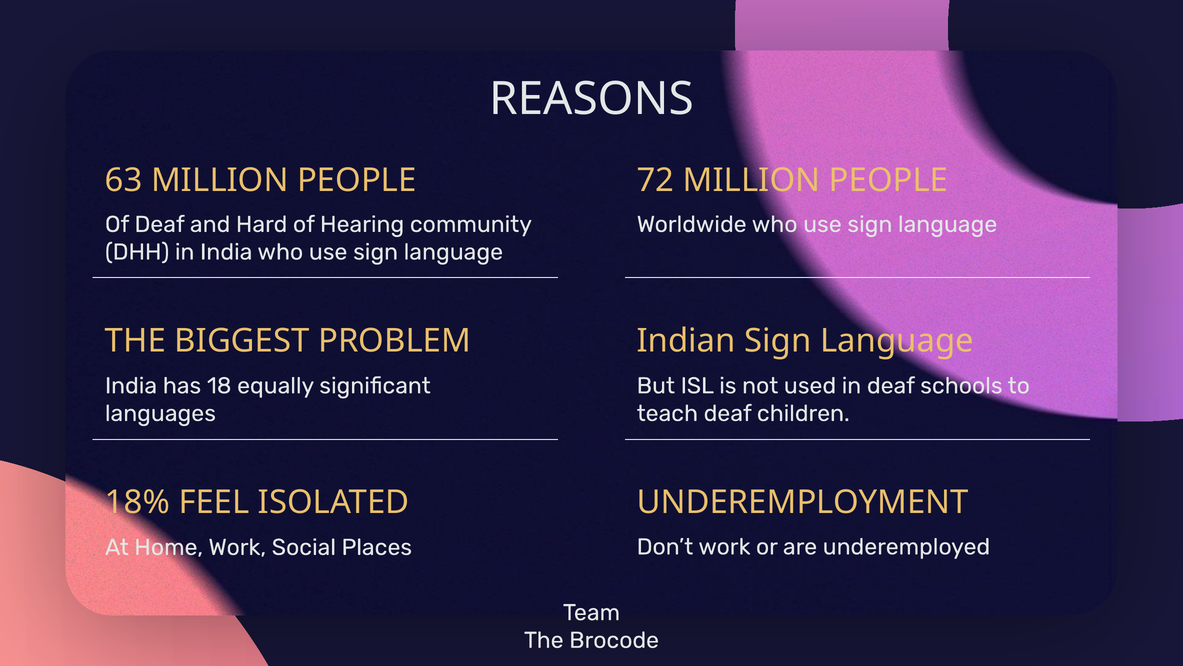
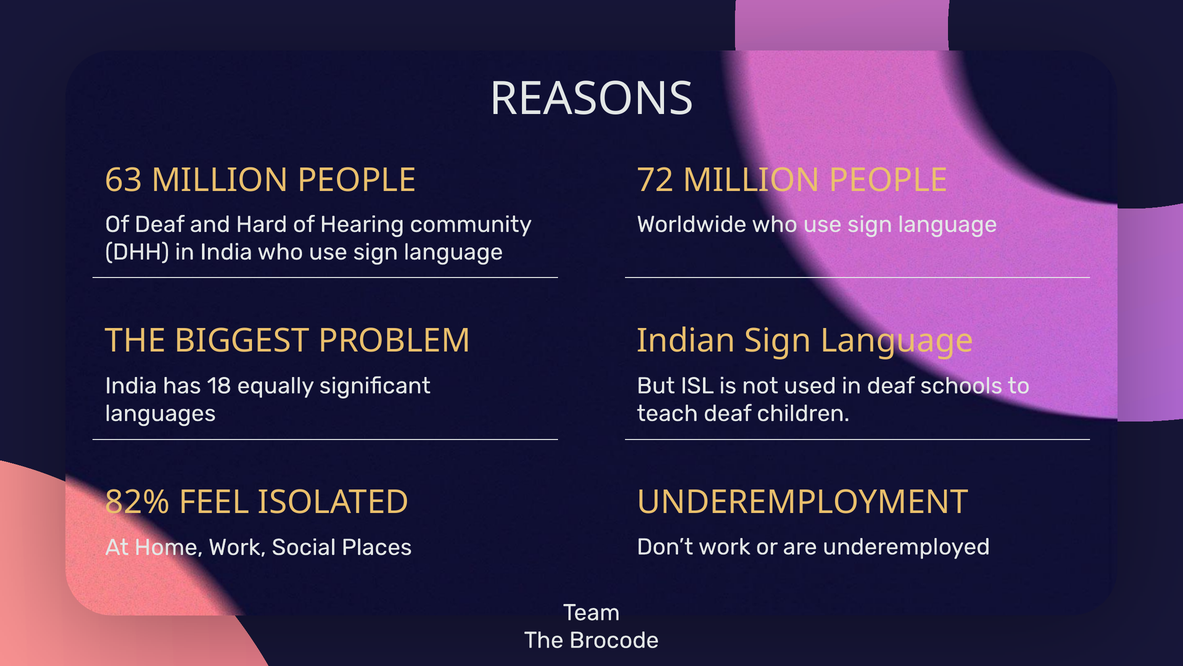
18%: 18% -> 82% (137, 502)
